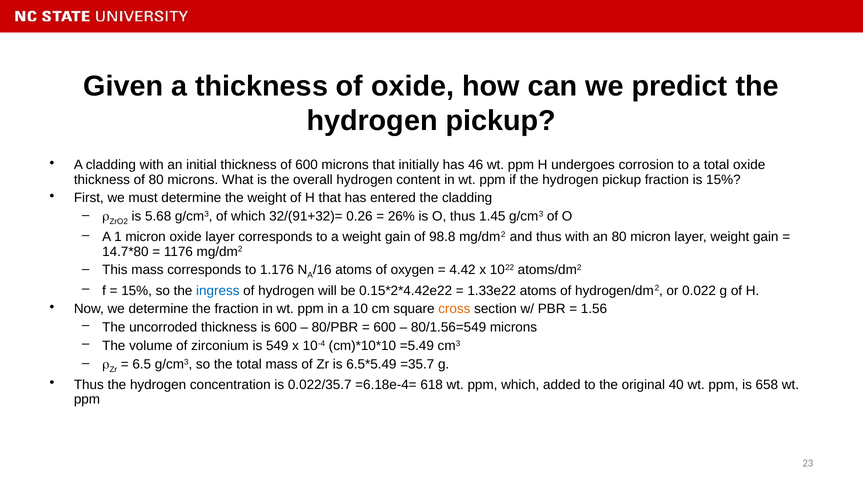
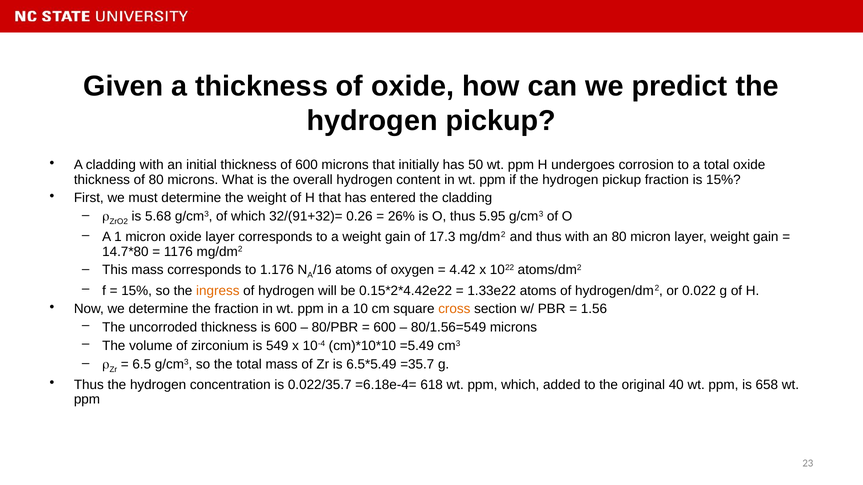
46: 46 -> 50 (476, 165)
1.45: 1.45 -> 5.95 (492, 217)
98.8: 98.8 -> 17.3 (442, 237)
ingress colour: blue -> orange (218, 291)
